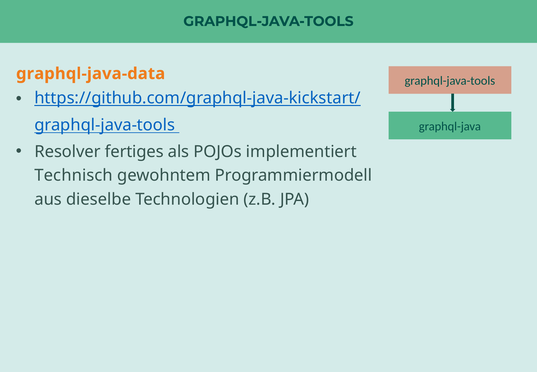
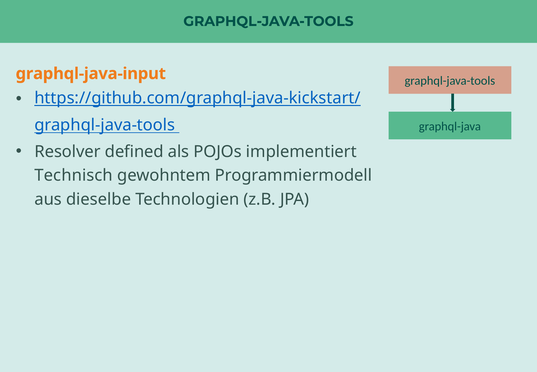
graphql-java-data: graphql-java-data -> graphql-java-input (91, 74)
fertiges: fertiges -> defined (134, 152)
